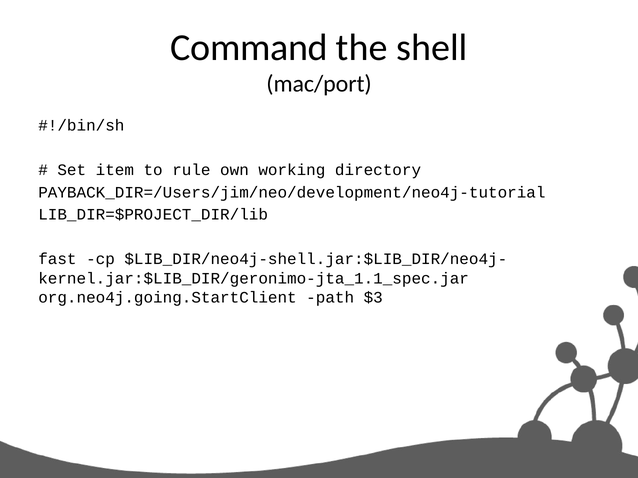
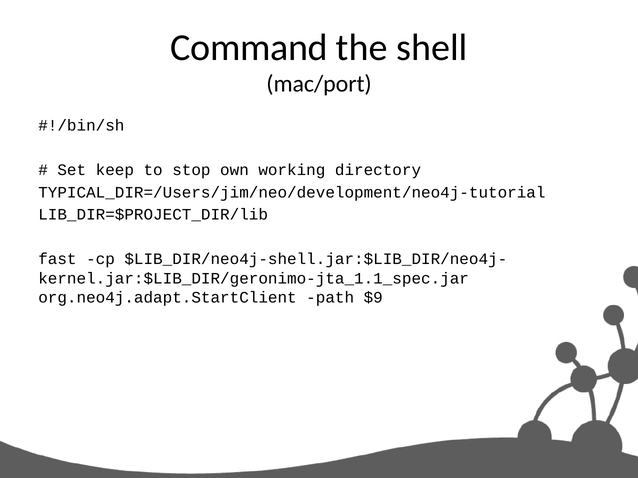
item: item -> keep (115, 170)
rule: rule -> stop (191, 170)
PAYBACK_DIR=/Users/jim/neo/development/neo4j-tutorial: PAYBACK_DIR=/Users/jim/neo/development/neo4j-tutorial -> TYPICAL_DIR=/Users/jim/neo/development/neo4j-tutorial (292, 193)
org.neo4j.going.StartClient: org.neo4j.going.StartClient -> org.neo4j.adapt.StartClient (167, 298)
$3: $3 -> $9 (373, 298)
